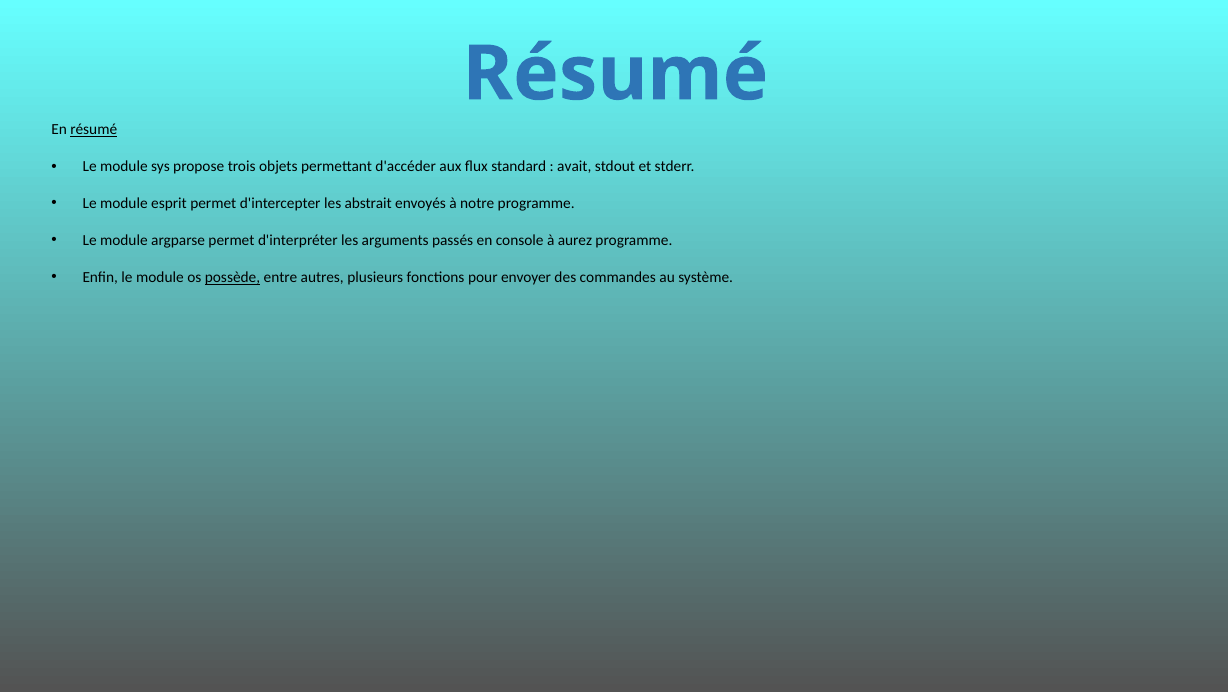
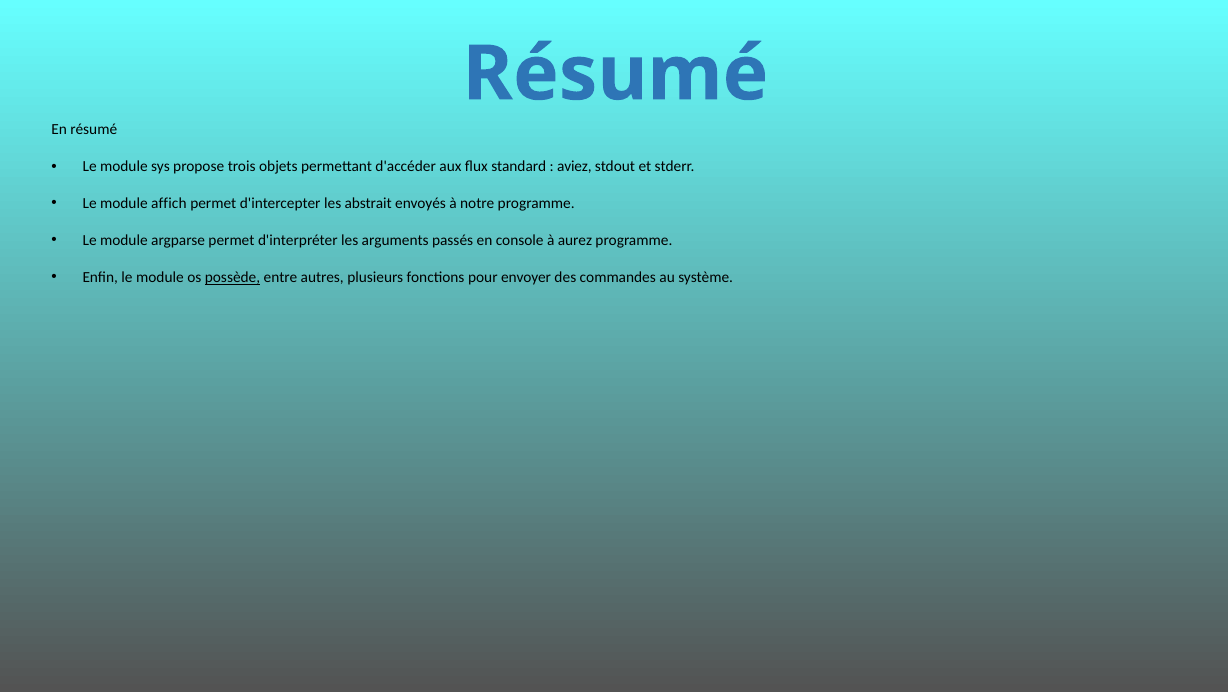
résumé underline: present -> none (94, 130)
avait: avait -> aviez (574, 167)
esprit: esprit -> affich (169, 204)
